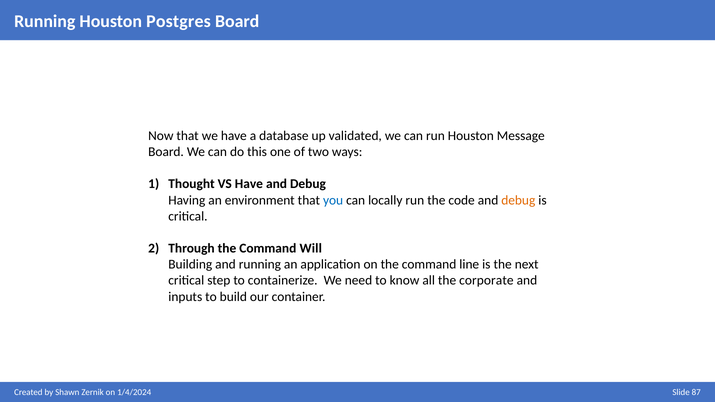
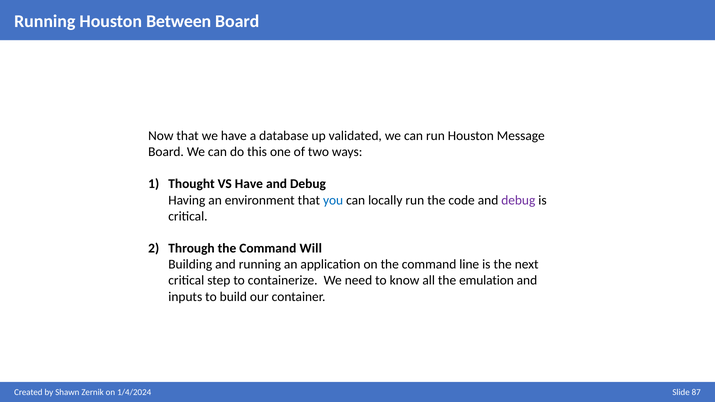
Postgres: Postgres -> Between (179, 21)
debug colour: orange -> purple (518, 200)
corporate: corporate -> emulation (486, 281)
